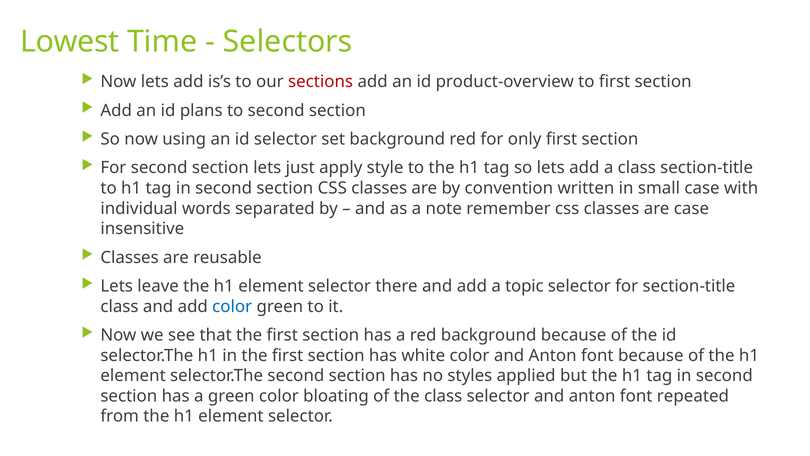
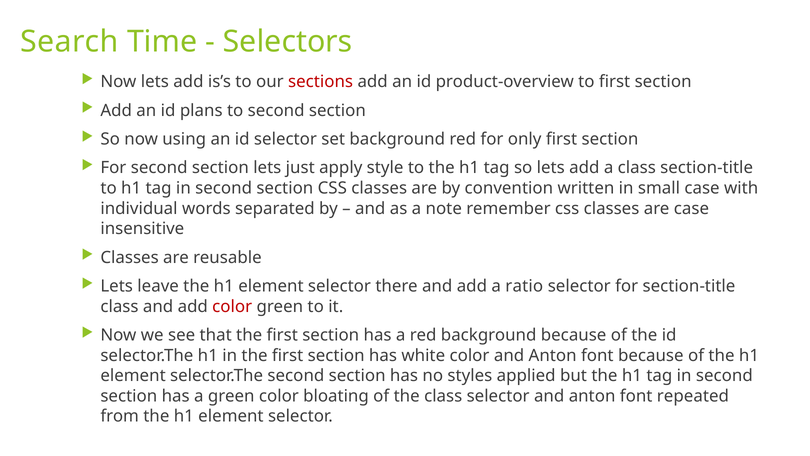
Lowest: Lowest -> Search (69, 42)
topic: topic -> ratio (524, 286)
color colour: blue -> red (232, 306)
